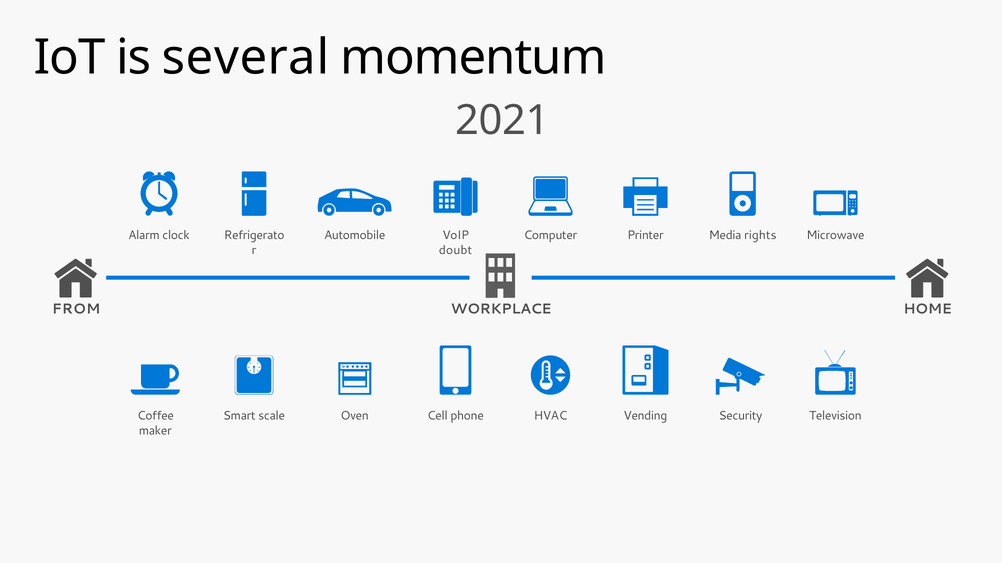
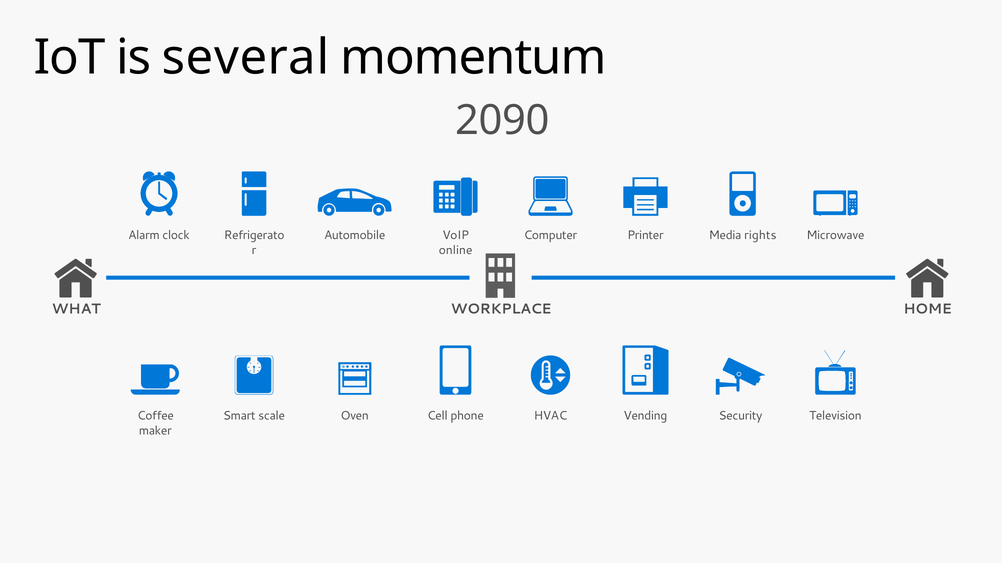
2021: 2021 -> 2090 (503, 121)
doubt: doubt -> online (456, 250)
FROM: FROM -> WHAT (76, 309)
